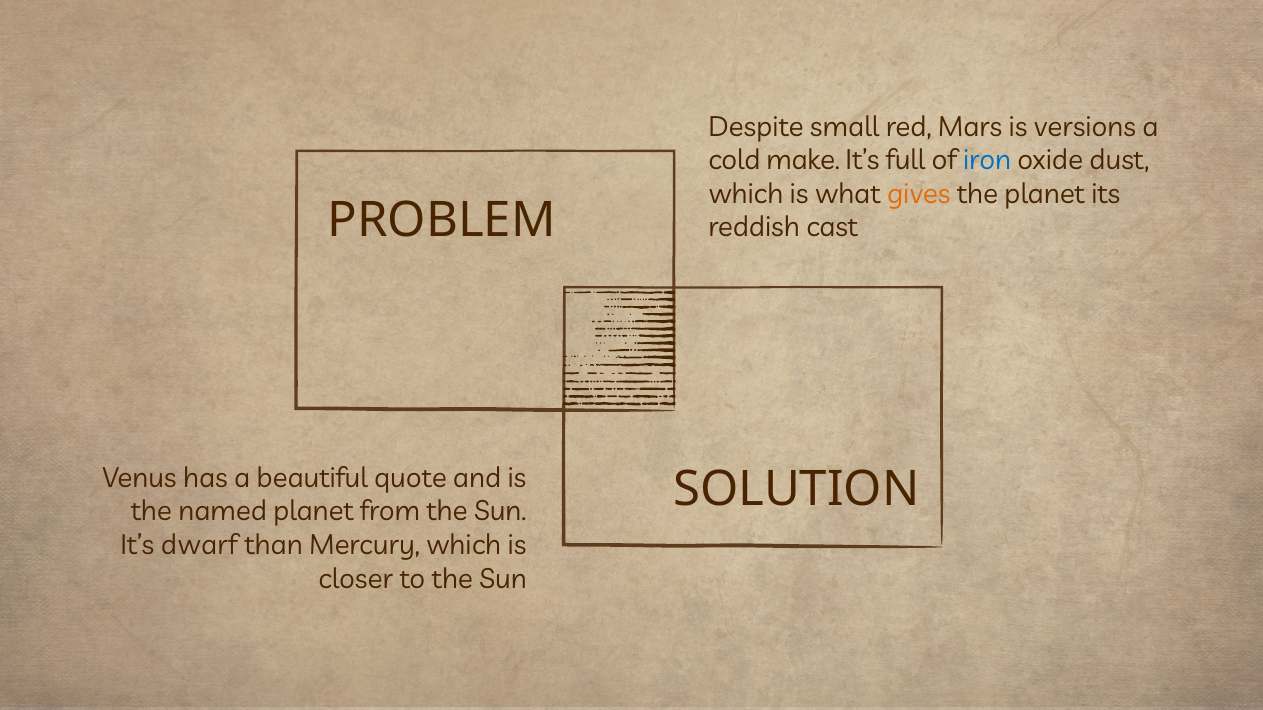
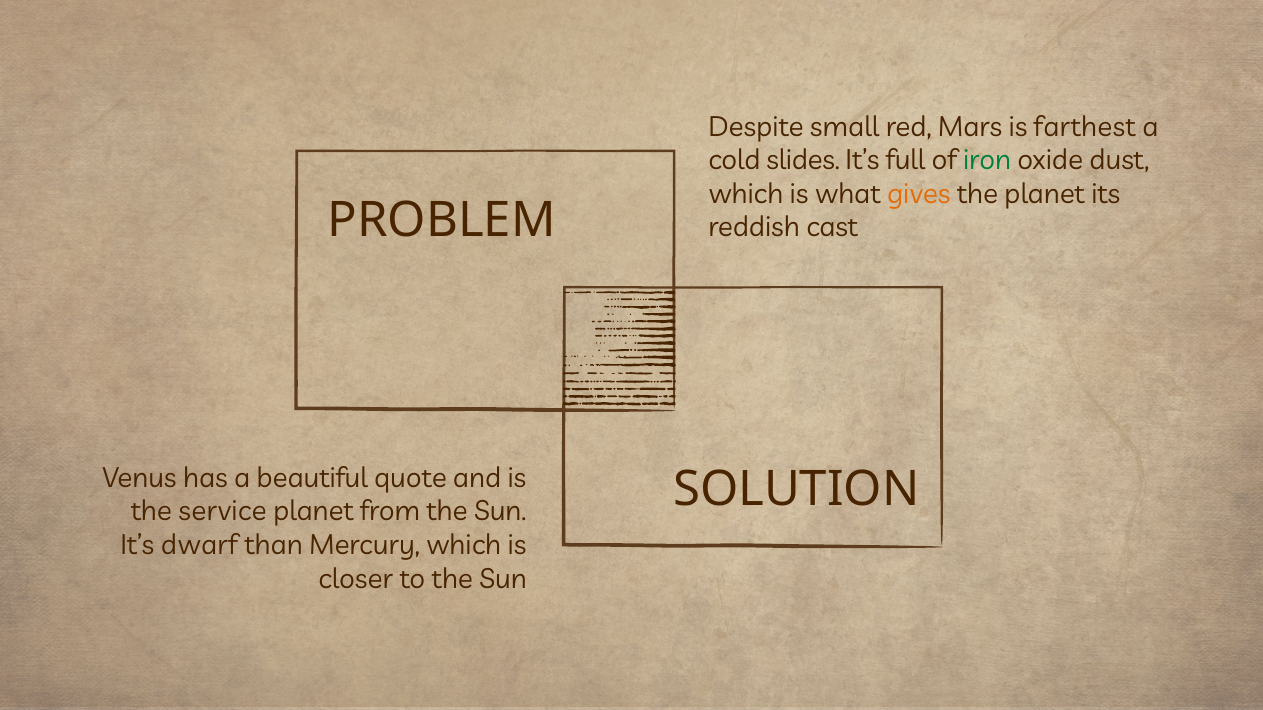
versions: versions -> farthest (1085, 127)
make: make -> slides (803, 161)
iron colour: blue -> green (987, 161)
named: named -> service (223, 512)
